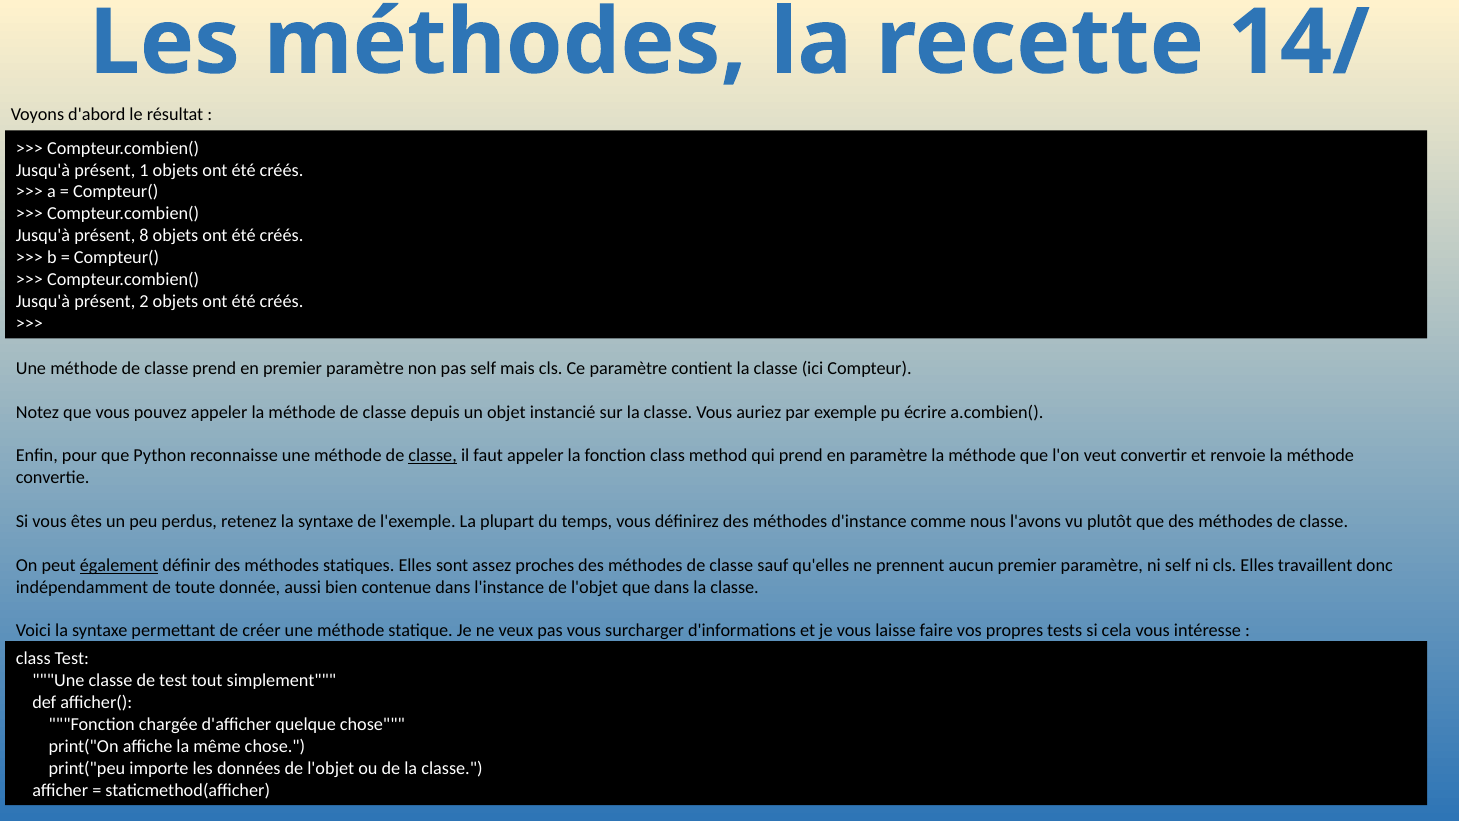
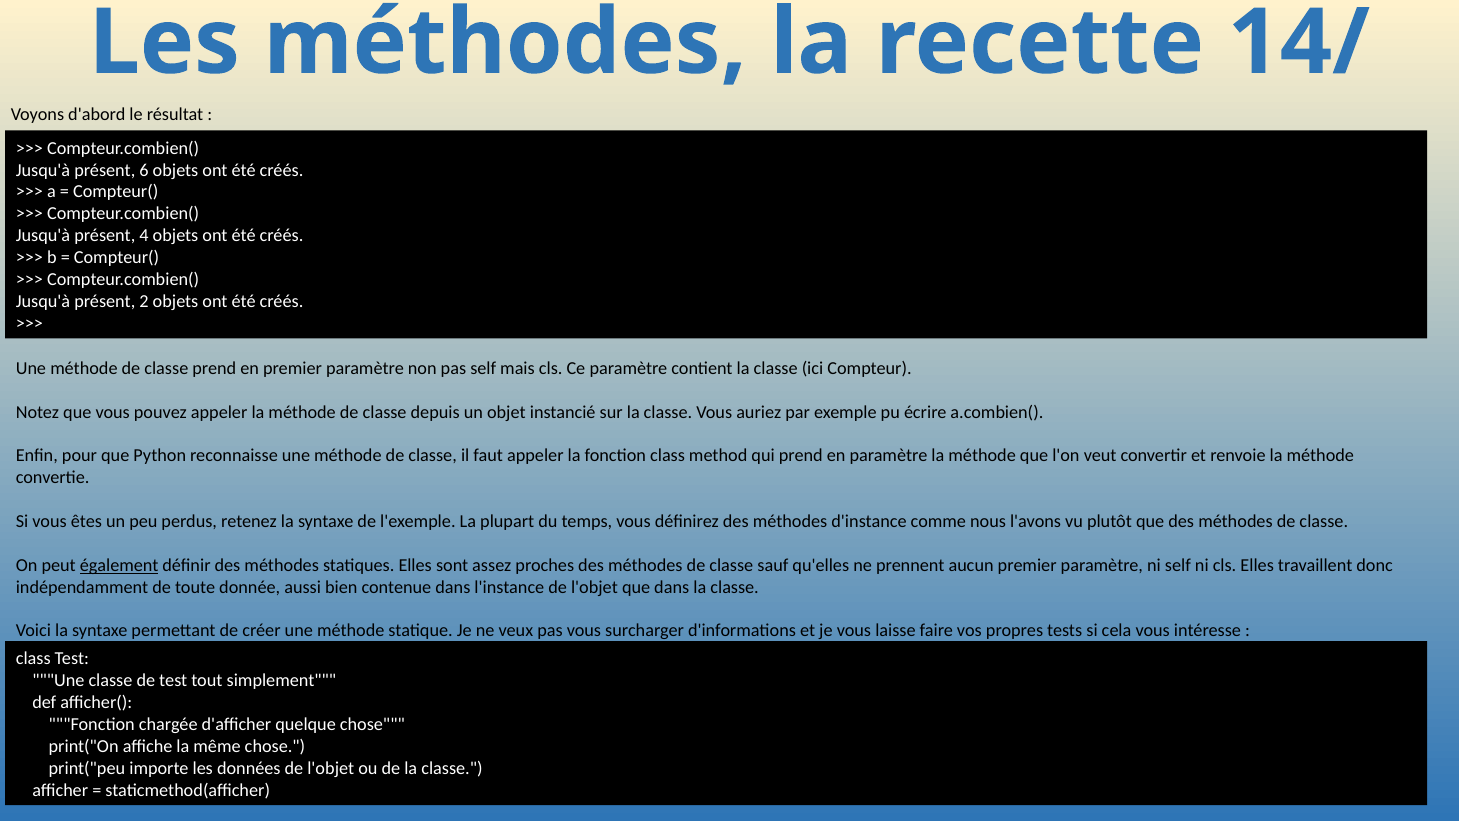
1: 1 -> 6 (144, 170)
8: 8 -> 4 (144, 236)
classe underline: present -> none (433, 456)
